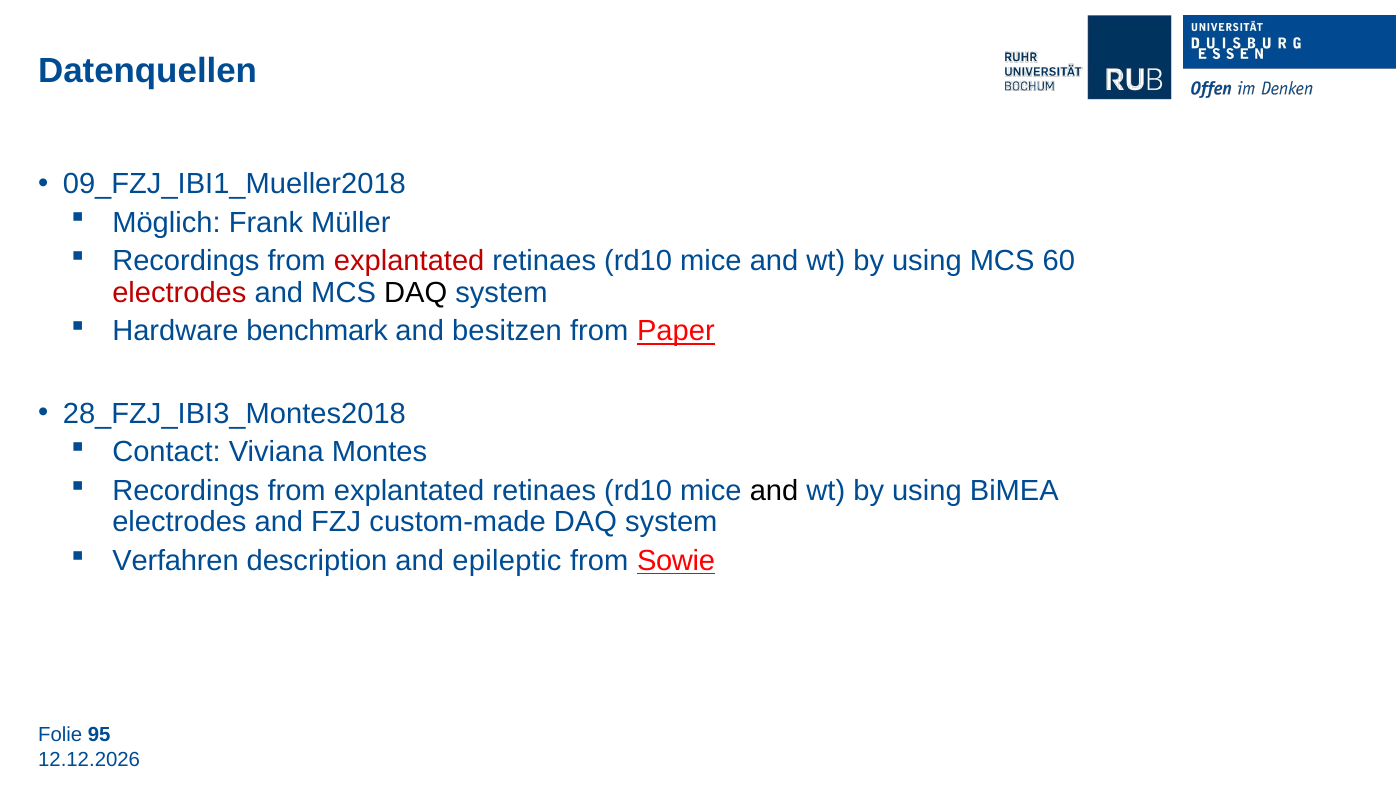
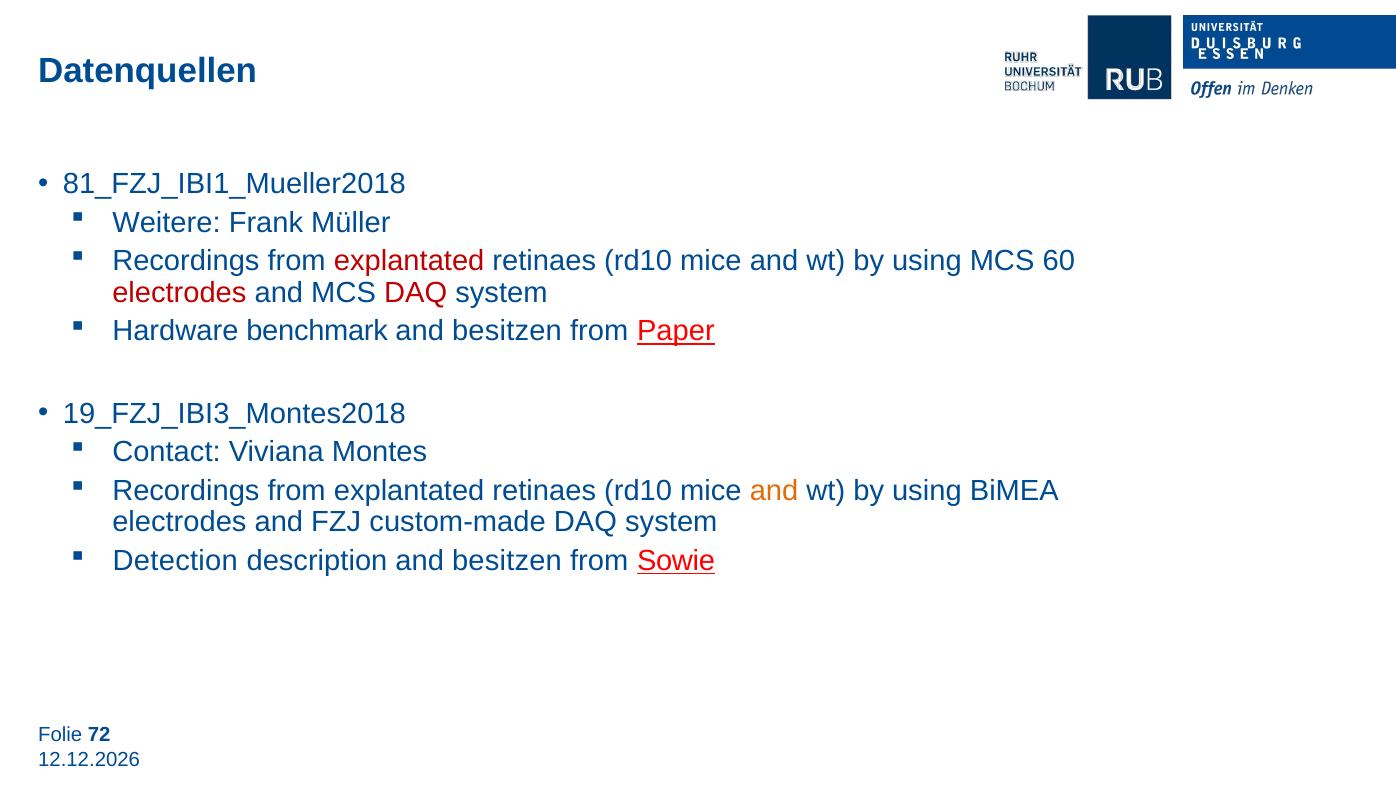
09_FZJ_IBI1_Mueller2018: 09_FZJ_IBI1_Mueller2018 -> 81_FZJ_IBI1_Mueller2018 (234, 184)
Möglich: Möglich -> Weitere (166, 223)
DAQ colour: black -> red (416, 293)
28_FZJ_IBI3_Montes2018: 28_FZJ_IBI3_Montes2018 -> 19_FZJ_IBI3_Montes2018 (234, 414)
and colour: black -> orange (774, 491)
Verfahren: Verfahren -> Detection (175, 561)
description and epileptic: epileptic -> besitzen (507, 561)
95: 95 -> 72 (99, 735)
